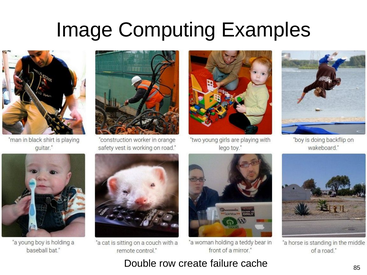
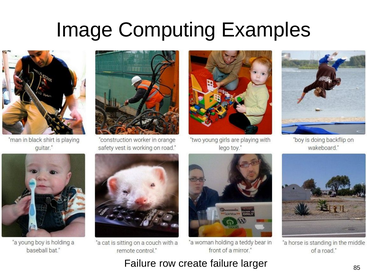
Double: Double -> Failure (140, 264)
cache: cache -> larger (254, 264)
